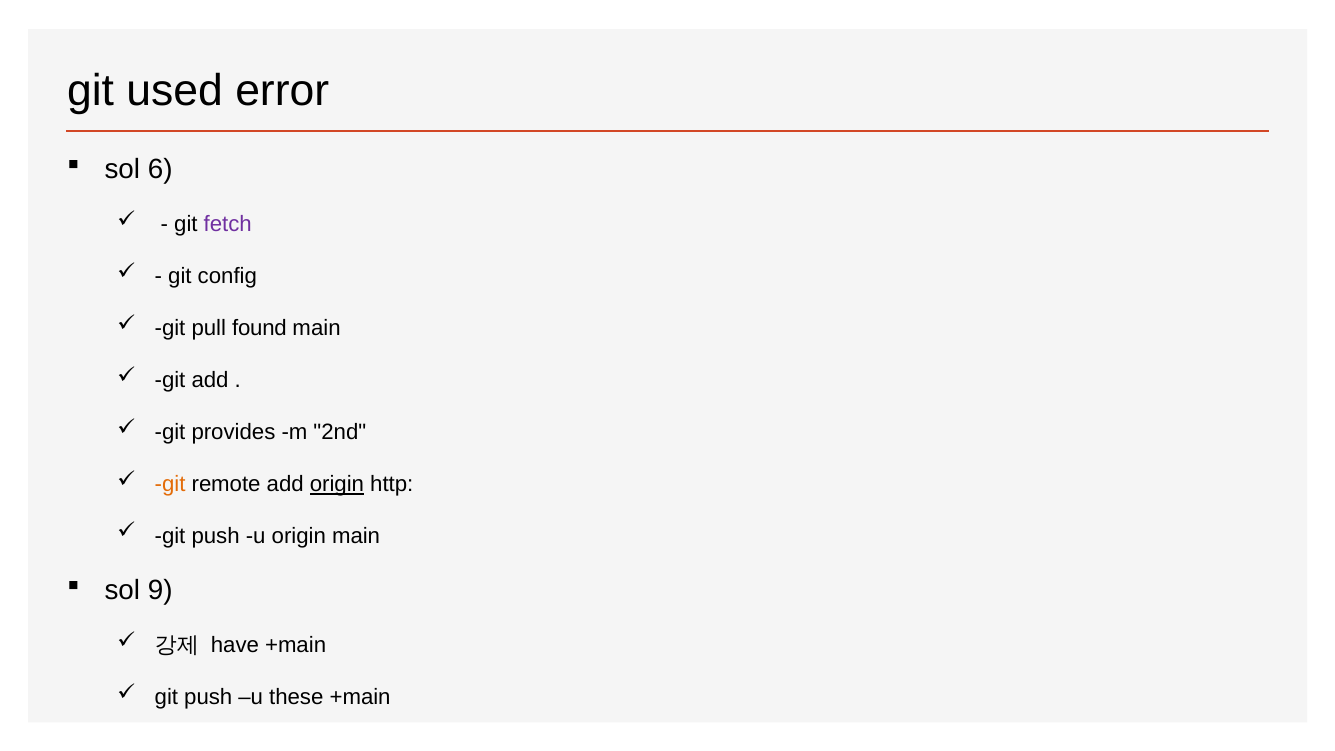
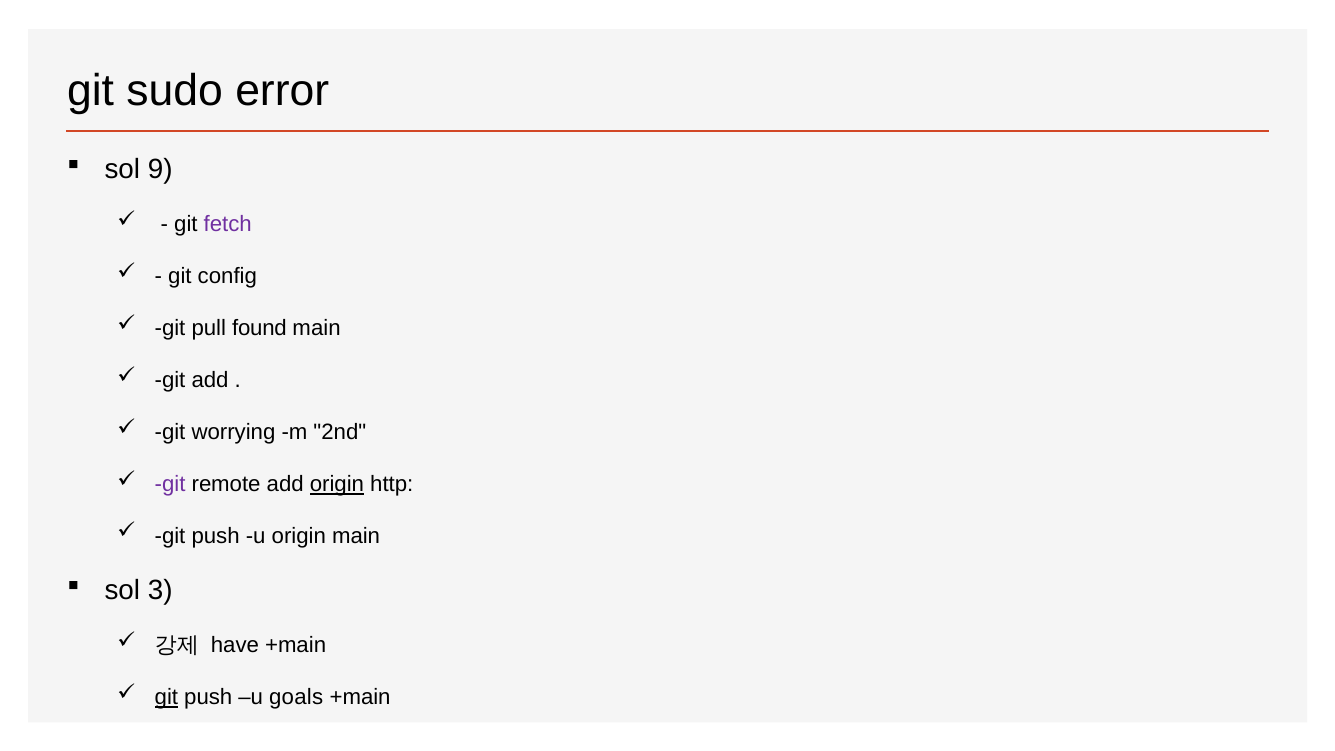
used: used -> sudo (175, 91)
6: 6 -> 9 (160, 170)
provides: provides -> worrying (233, 432)
git colour: orange -> purple (170, 484)
9: 9 -> 3 (160, 591)
git underline: none -> present (166, 697)
these: these -> goals (296, 697)
